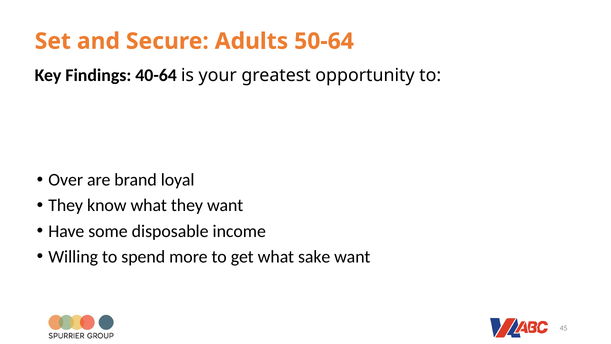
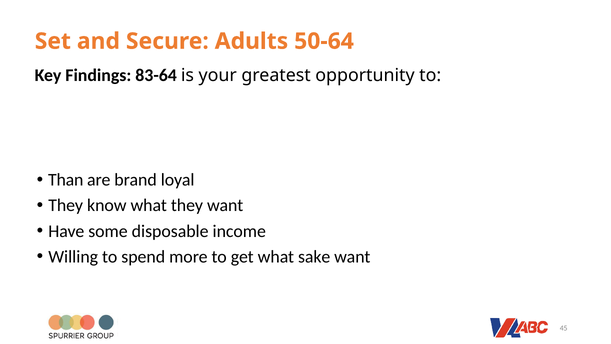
40-64: 40-64 -> 83-64 (156, 75)
Over: Over -> Than (66, 180)
